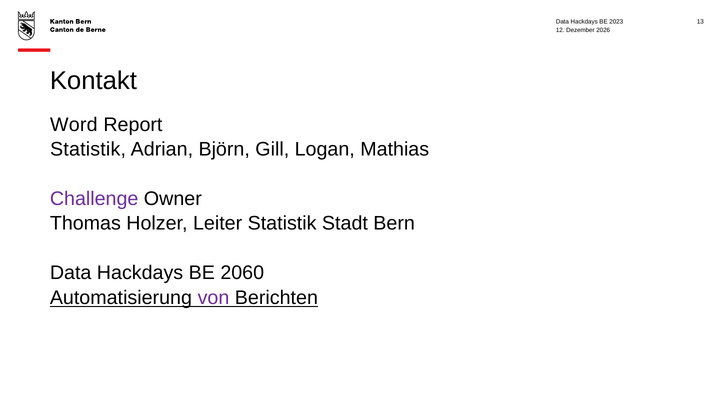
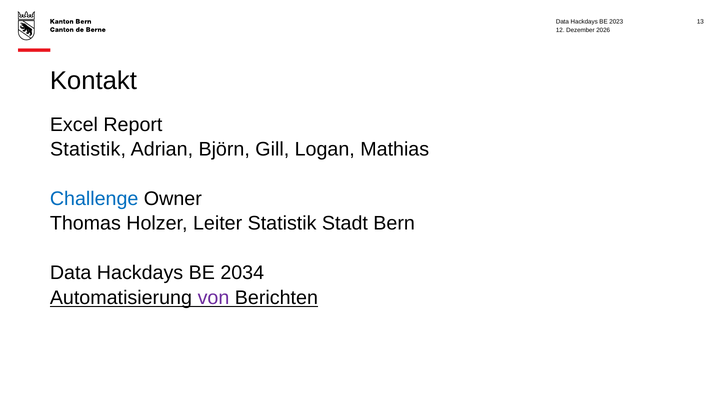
Word: Word -> Excel (74, 125)
Challenge colour: purple -> blue (94, 199)
2060: 2060 -> 2034 (242, 273)
